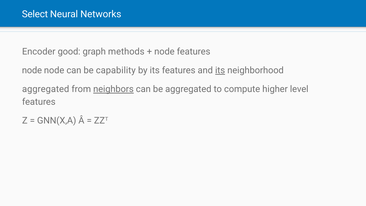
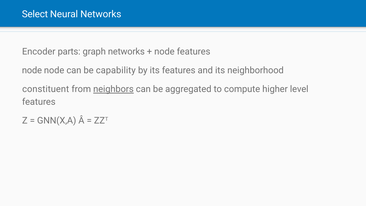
good: good -> parts (69, 52)
graph methods: methods -> networks (126, 52)
its underline: present -> none (220, 70)
aggregated: aggregated -> constituent (46, 89)
